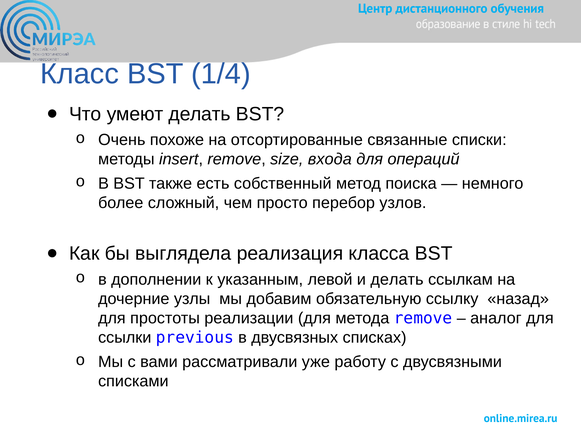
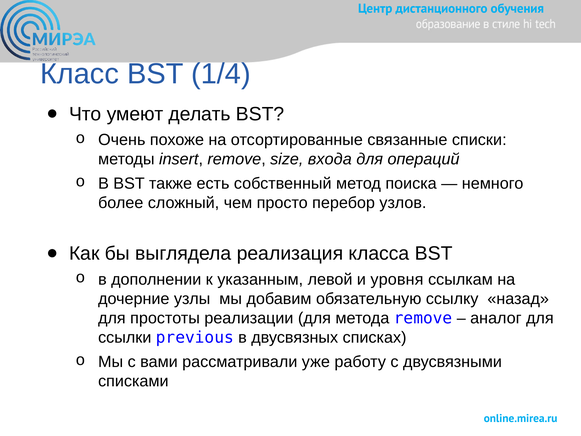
и делать: делать -> уровня (397, 279)
